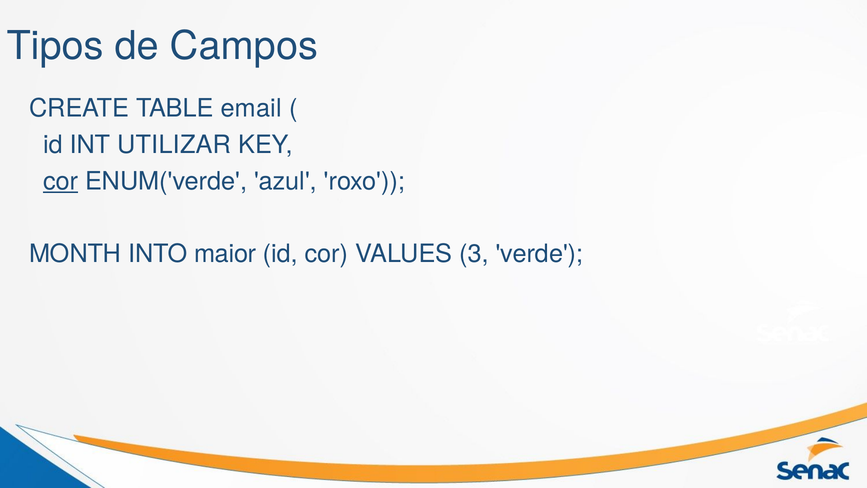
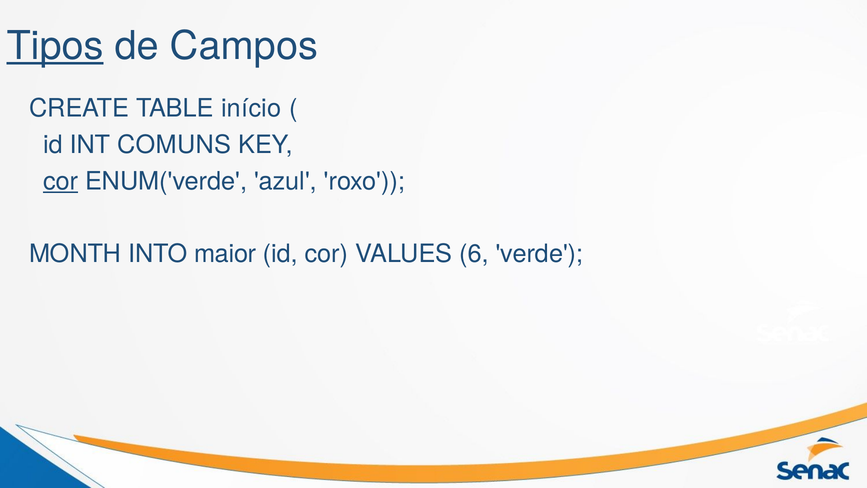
Tipos underline: none -> present (55, 46)
email: email -> início (251, 109)
UTILIZAR: UTILIZAR -> COMUNS (174, 145)
3: 3 -> 6 (474, 254)
